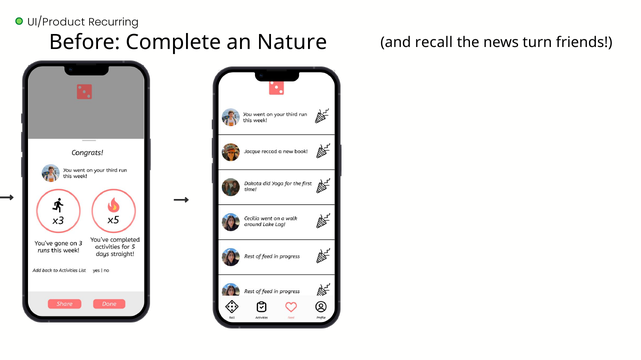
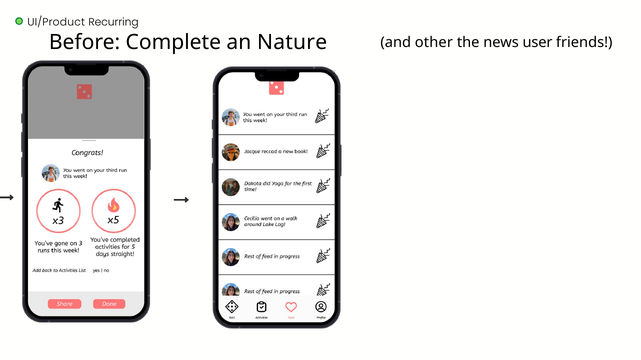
recall: recall -> other (434, 42)
turn: turn -> user (537, 42)
